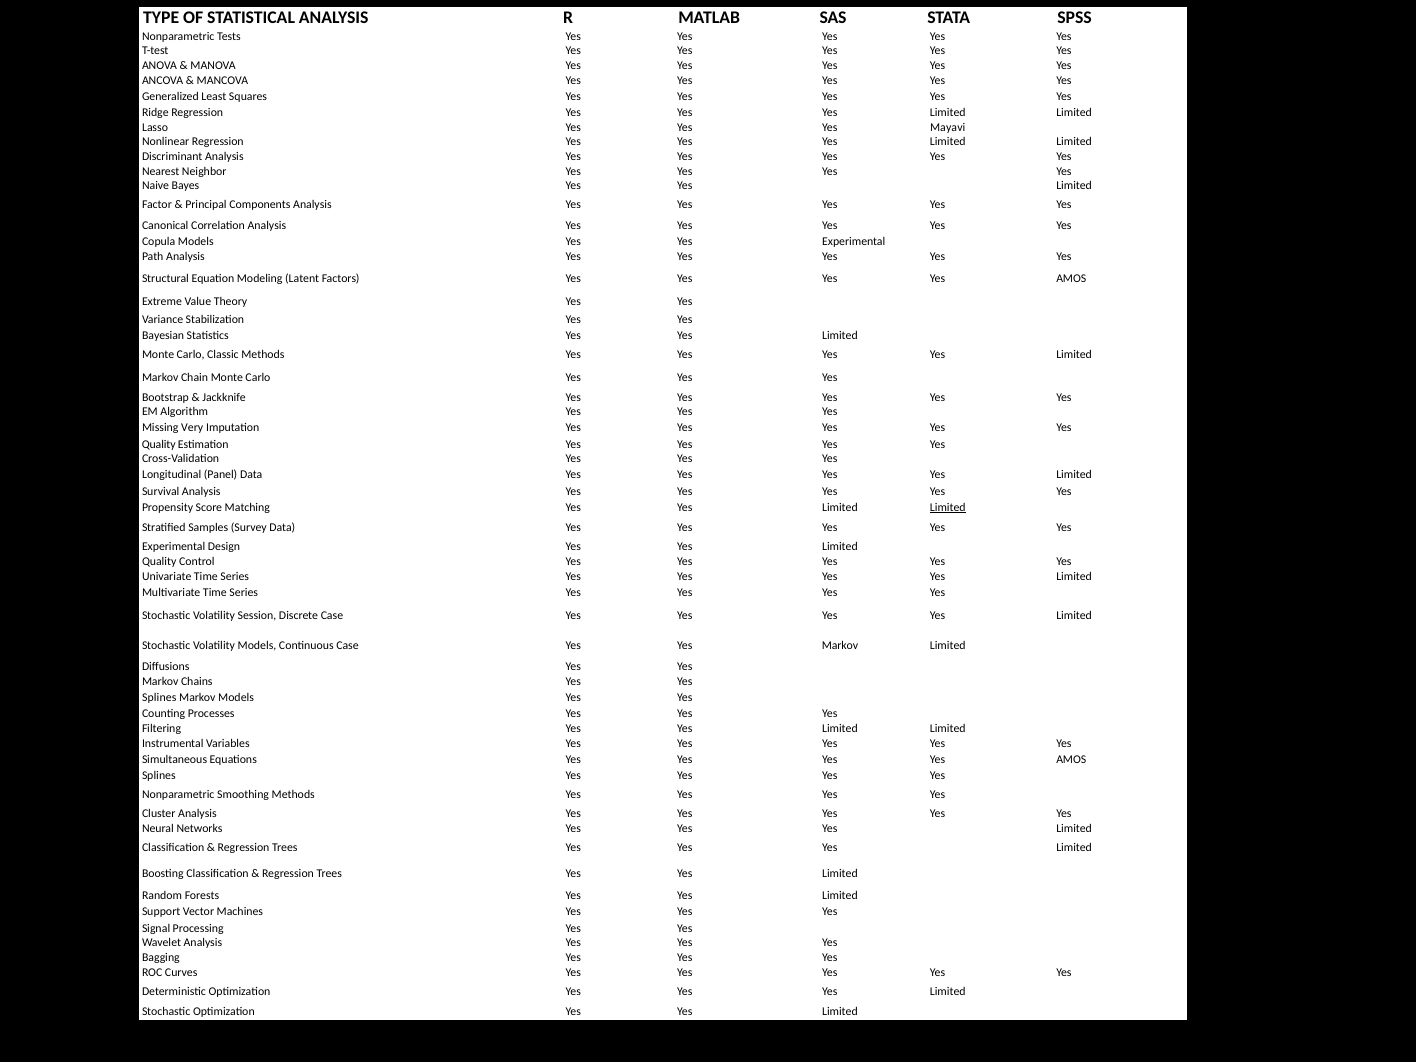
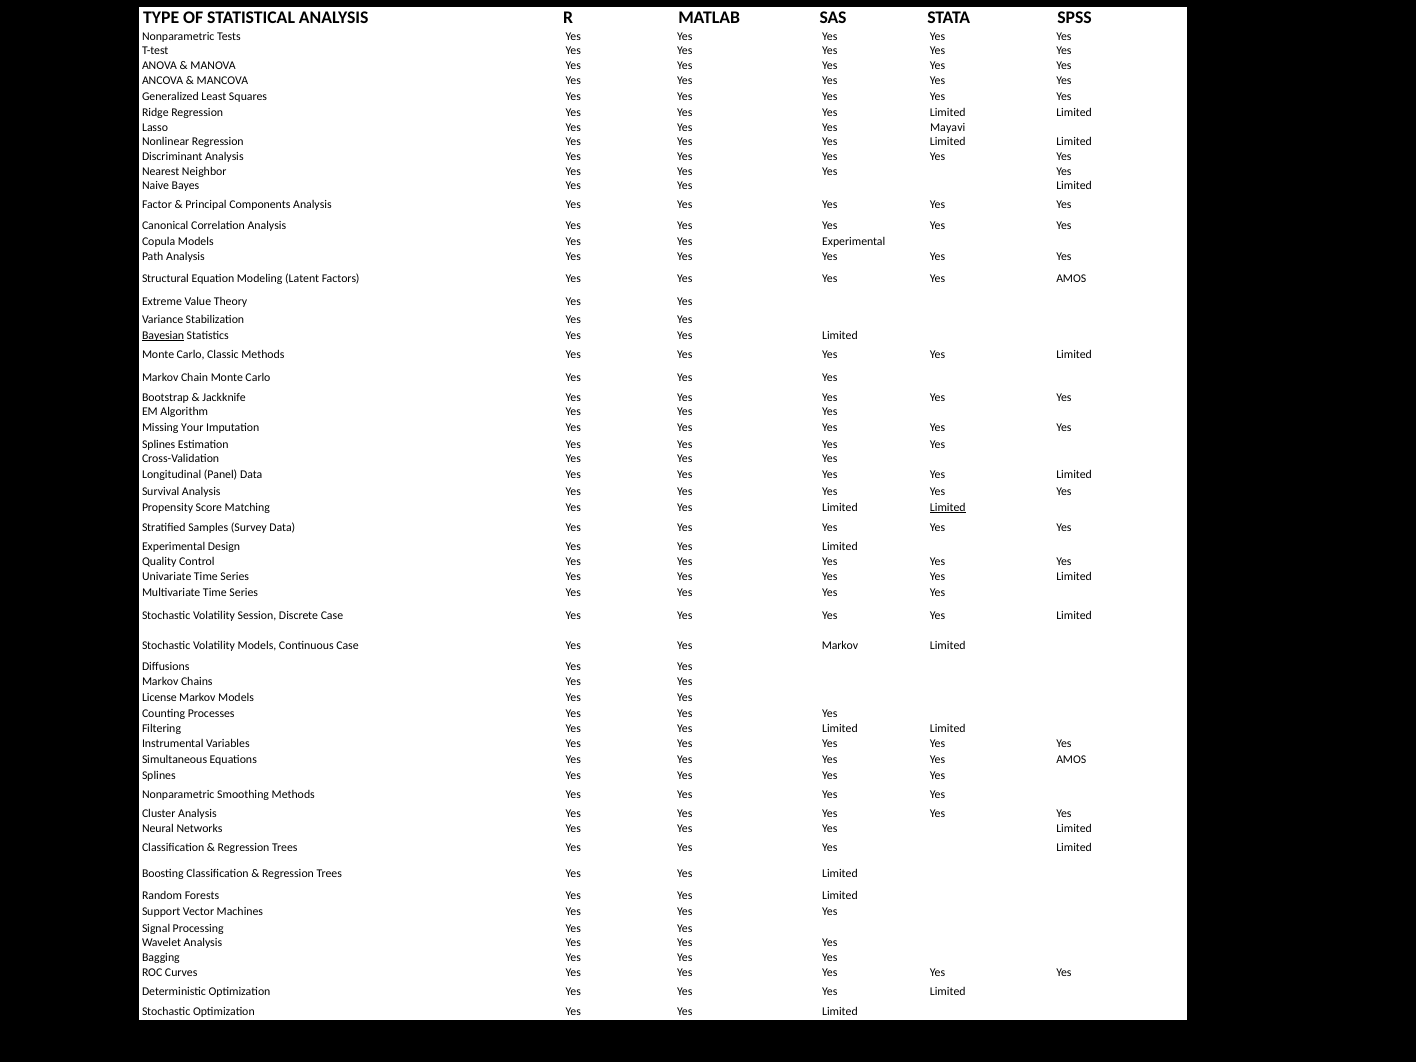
Bayesian underline: none -> present (163, 336)
Very: Very -> Your (192, 428)
Quality: Quality -> Splines (159, 444)
Splines: Splines -> License (159, 698)
